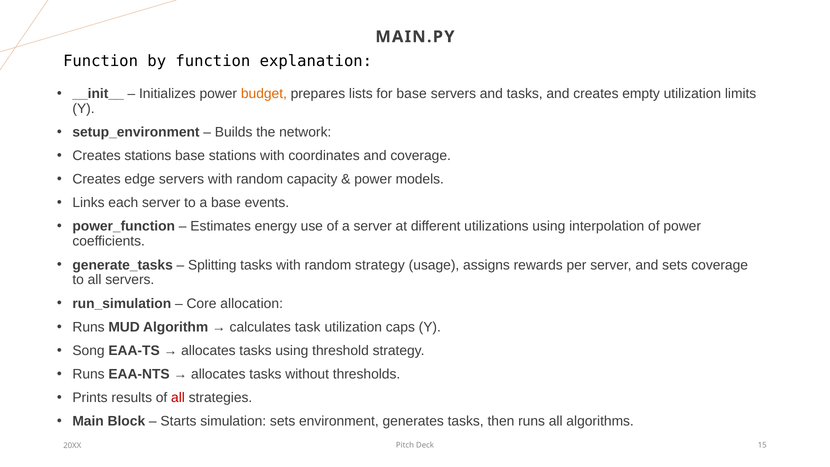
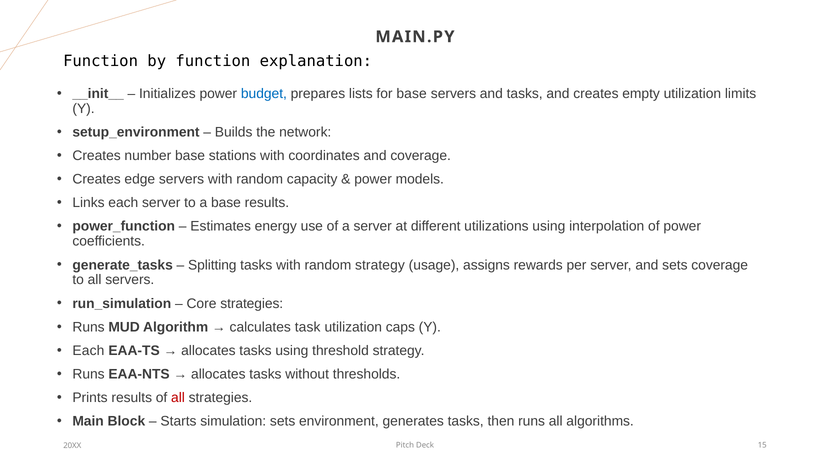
budget colour: orange -> blue (264, 94)
Creates stations: stations -> number (148, 156)
base events: events -> results (267, 203)
Core allocation: allocation -> strategies (252, 303)
Song: Song -> Each (88, 351)
